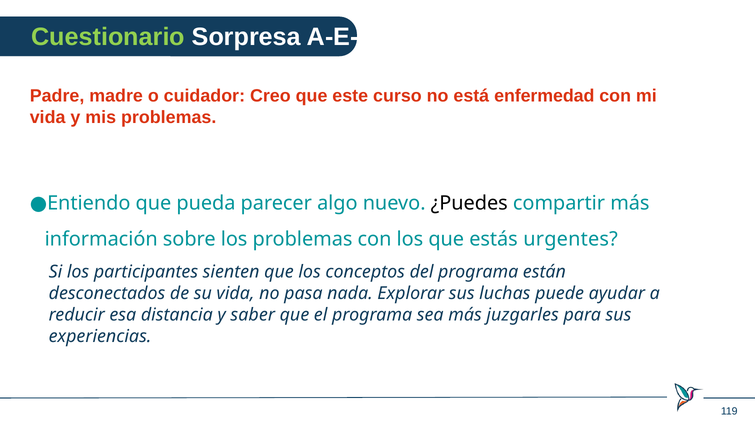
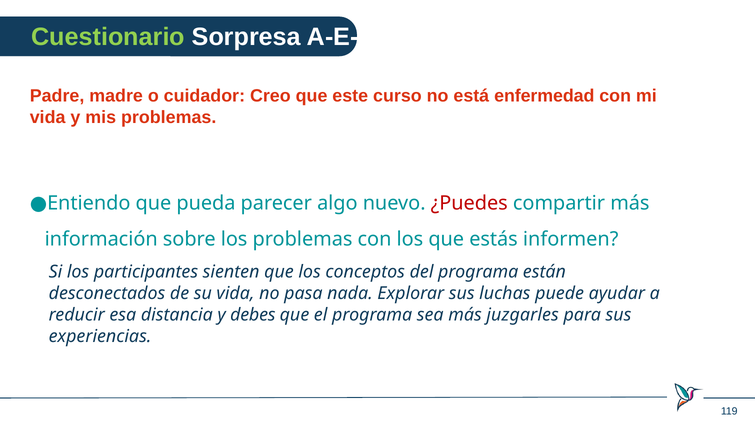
¿Puedes colour: black -> red (469, 204)
urgentes: urgentes -> informen (571, 240)
saber: saber -> debes (253, 315)
